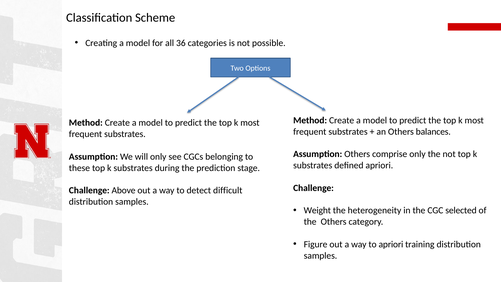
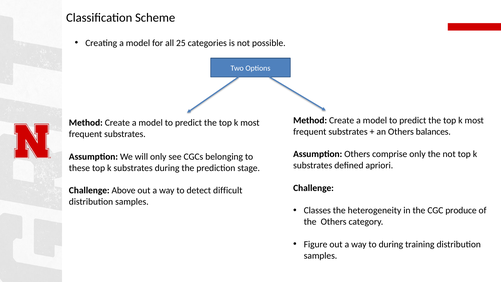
36: 36 -> 25 (181, 43)
Weight: Weight -> Classes (317, 210)
selected: selected -> produce (461, 210)
to apriori: apriori -> during (391, 244)
